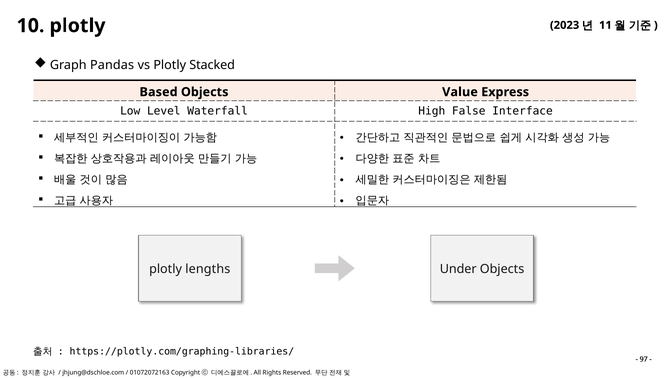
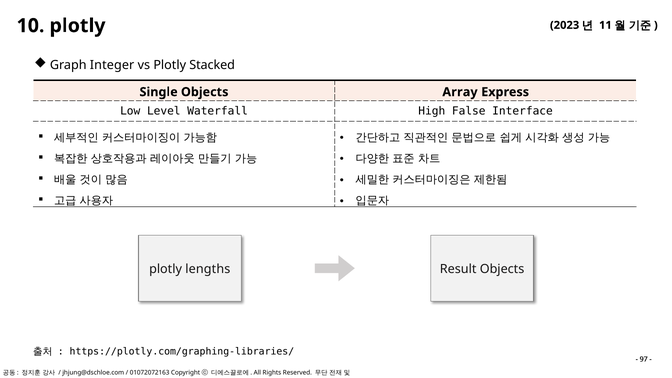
Pandas: Pandas -> Integer (112, 65)
Based: Based -> Single (159, 92)
Value: Value -> Array (460, 92)
Under: Under -> Result (458, 269)
